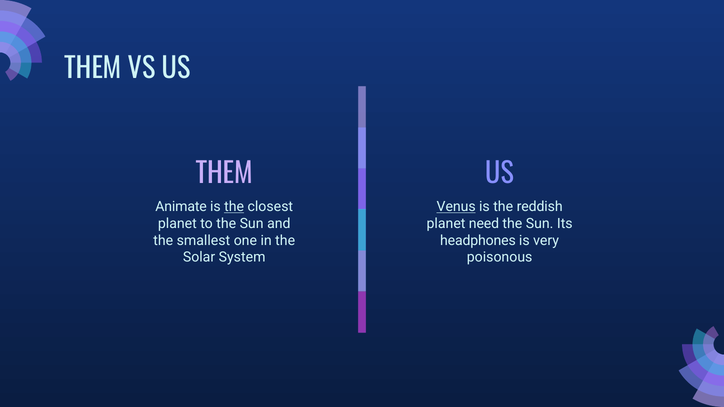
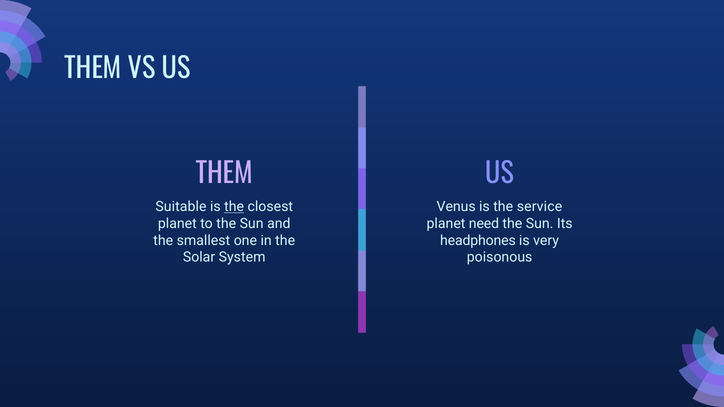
Animate: Animate -> Suitable (181, 207)
Venus underline: present -> none (456, 207)
reddish: reddish -> service (540, 207)
